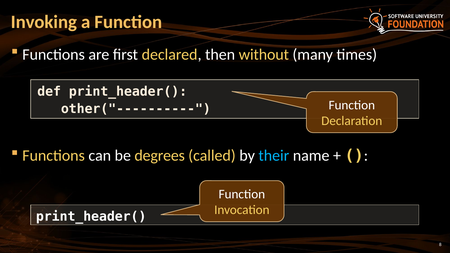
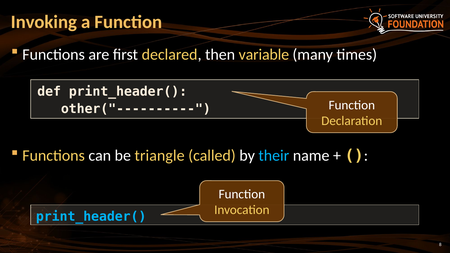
without: without -> variable (264, 55)
degrees: degrees -> triangle (160, 156)
print_header( colour: white -> light blue (91, 217)
